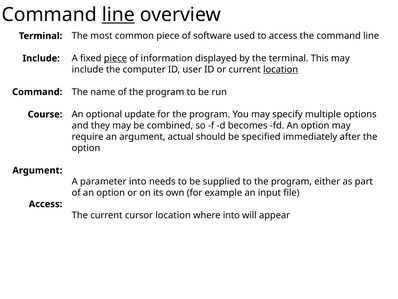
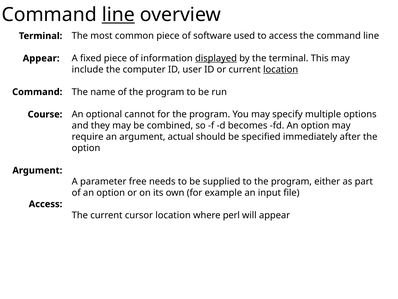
piece underline: present -> none (115, 58)
displayed underline: none -> present (216, 58)
Include: Include -> Appear (41, 58)
update: update -> cannot (140, 114)
parameter into: into -> free (138, 181)
where into: into -> perl (231, 215)
